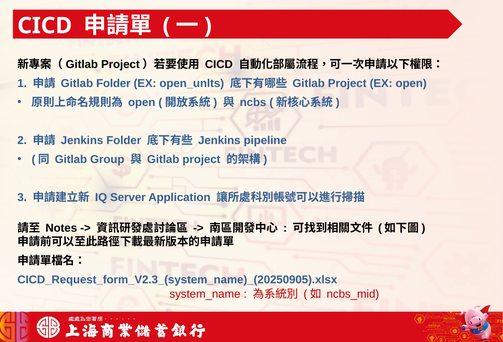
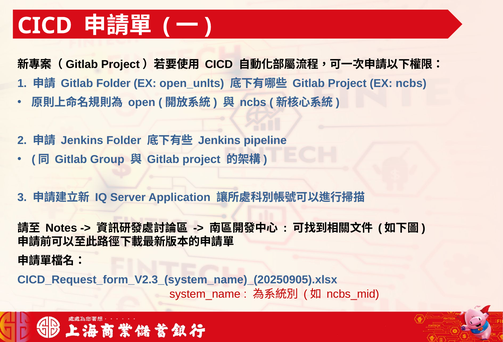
EX open: open -> ncbs (411, 84)
